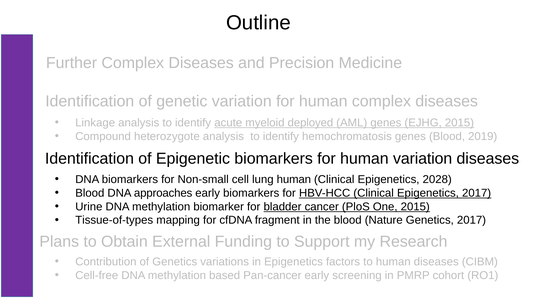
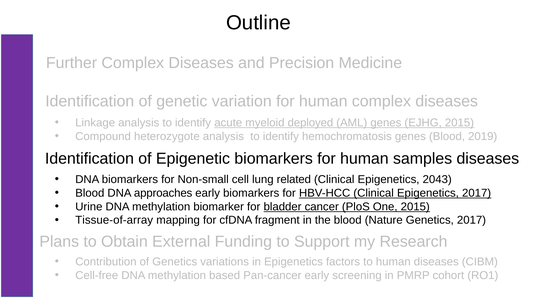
human variation: variation -> samples (423, 159)
lung human: human -> related (294, 180)
2028: 2028 -> 2043 (437, 180)
Tissue-of-types: Tissue-of-types -> Tissue-of-array (114, 221)
